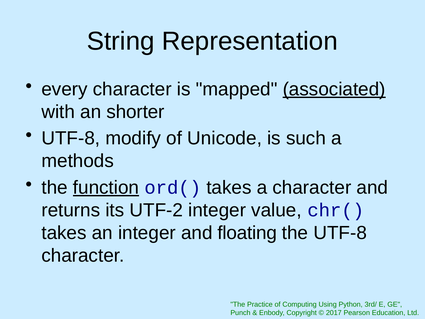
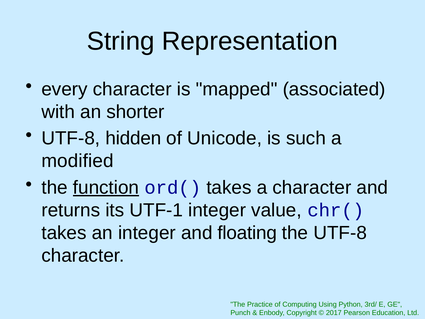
associated underline: present -> none (334, 89)
modify: modify -> hidden (133, 138)
methods: methods -> modified (78, 161)
UTF-2: UTF-2 -> UTF-1 (156, 210)
